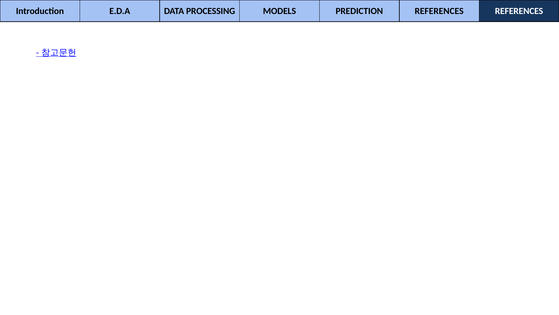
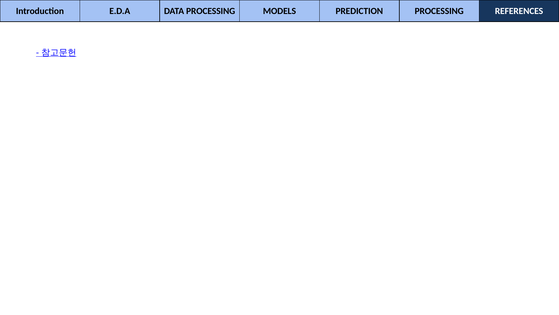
PREDICTION REFERENCES: REFERENCES -> PROCESSING (439, 11)
